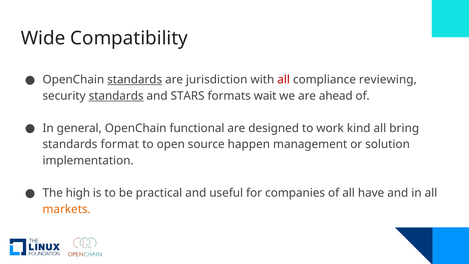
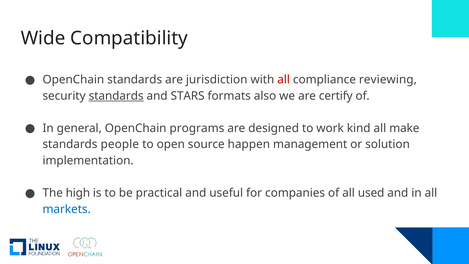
standards underline: present -> none (135, 80)
wait: wait -> also (265, 96)
ahead: ahead -> certify (336, 96)
functional: functional -> programs (197, 128)
bring: bring -> make (404, 128)
format: format -> people (120, 144)
have: have -> used (371, 193)
markets colour: orange -> blue (67, 209)
